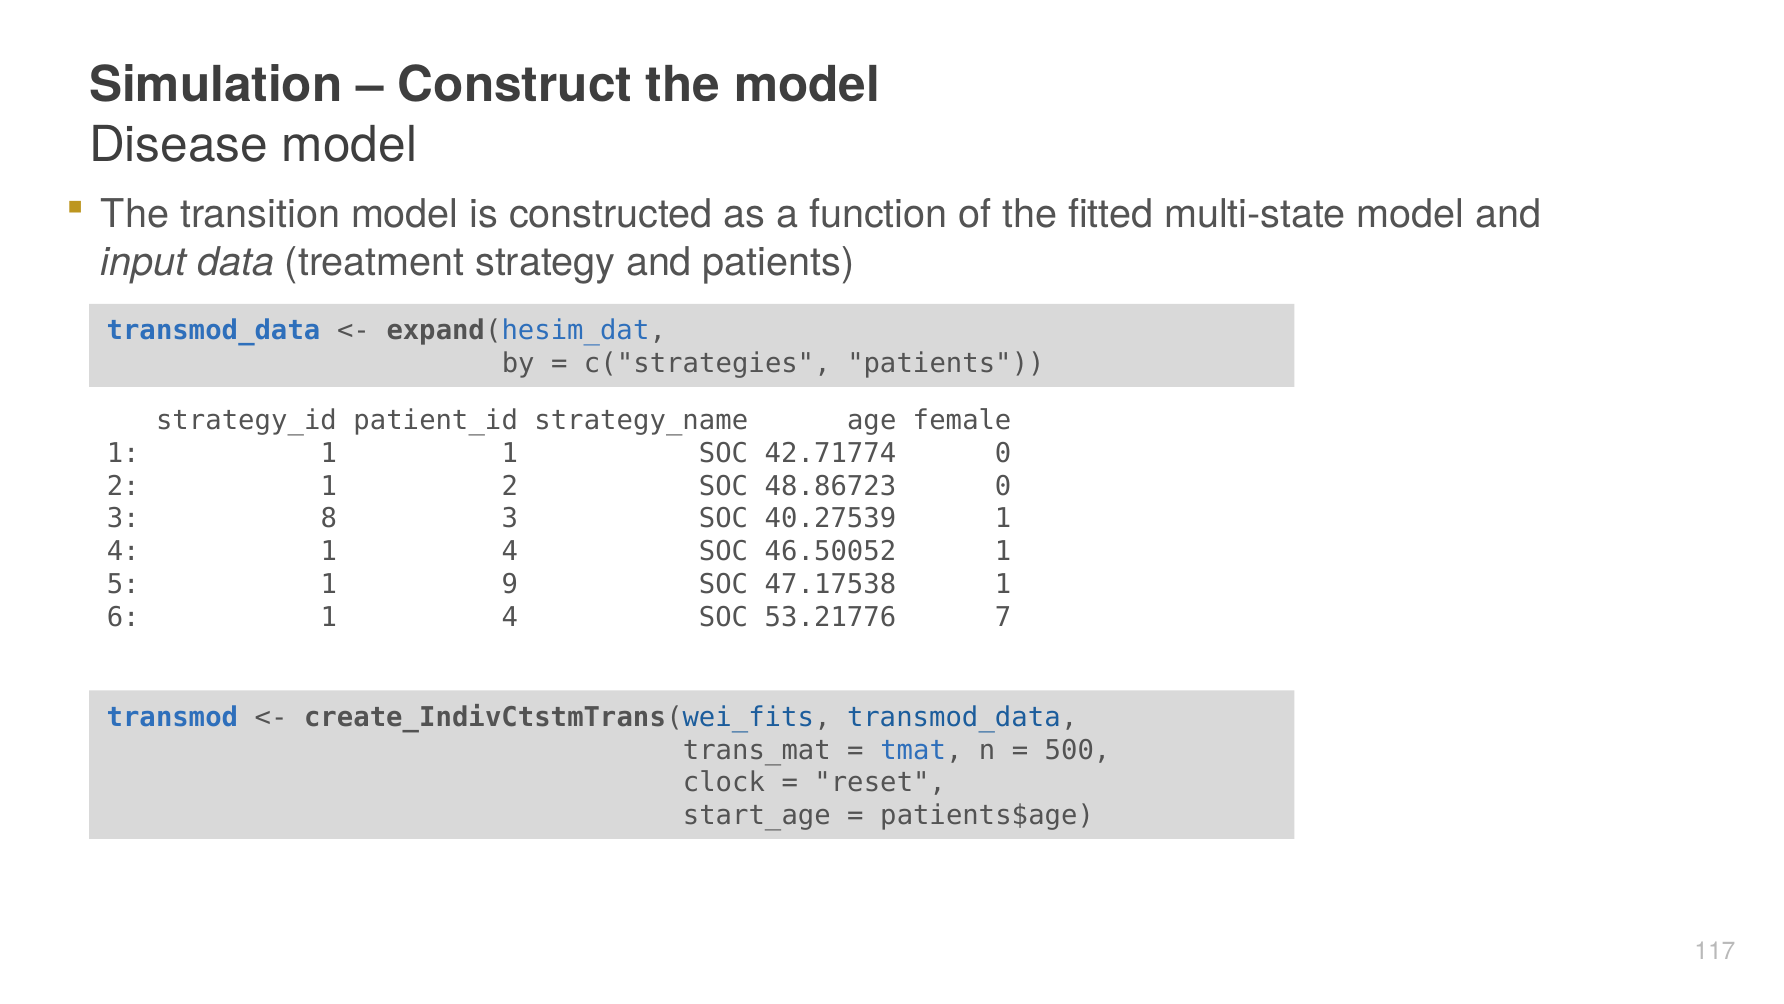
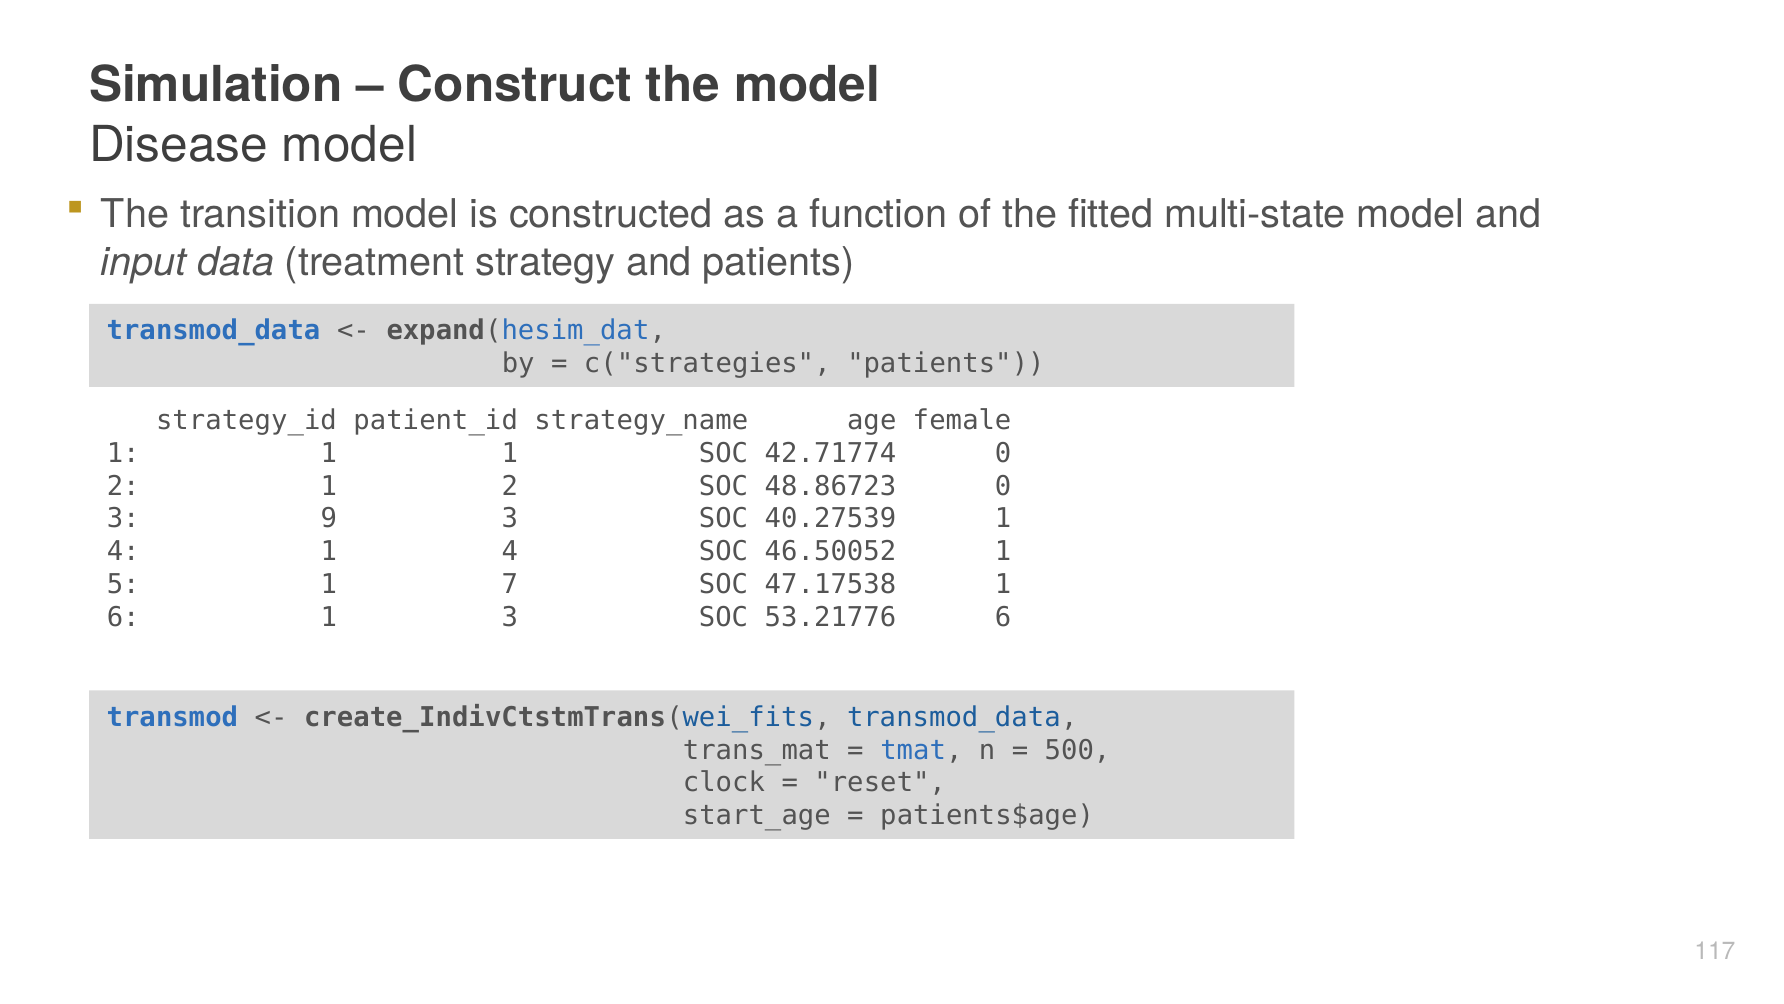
8: 8 -> 9 (329, 519)
9: 9 -> 7 (510, 584)
6 1 4: 4 -> 3 (510, 617)
53.21776 7: 7 -> 6 (1003, 617)
